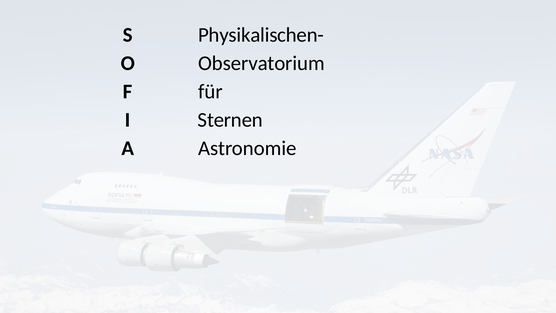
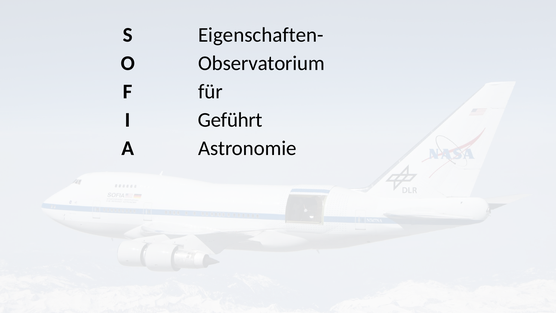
Physikalischen-: Physikalischen- -> Eigenschaften- (261, 35)
Sternen: Sternen -> Geführt (230, 120)
